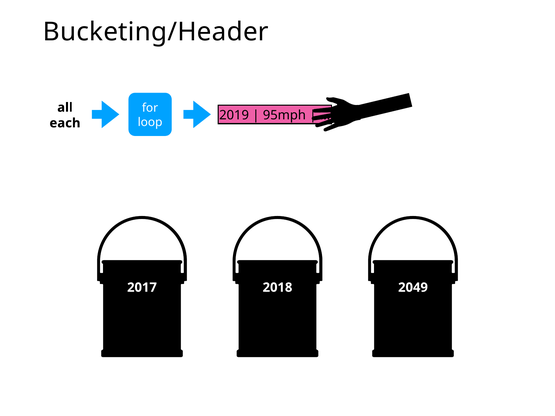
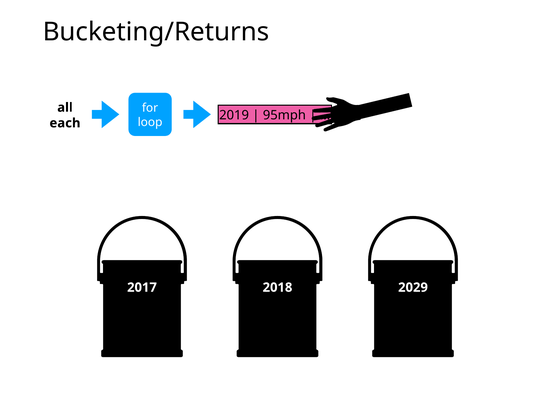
Bucketing/Header: Bucketing/Header -> Bucketing/Returns (156, 32)
2049: 2049 -> 2029 (413, 288)
